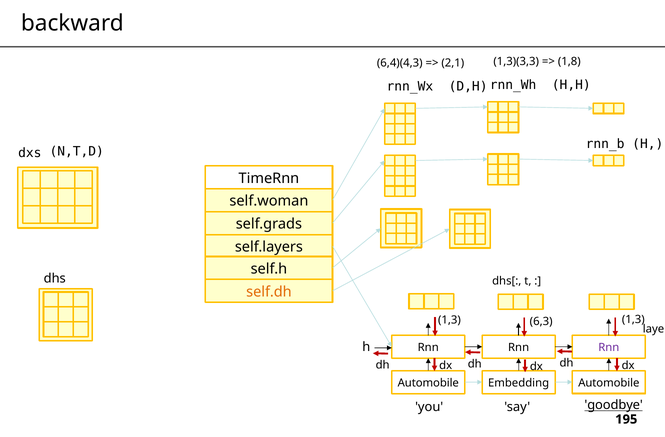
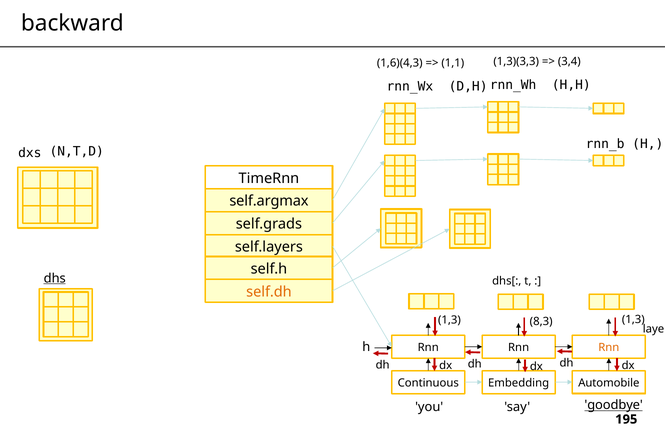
6,4)(4,3: 6,4)(4,3 -> 1,6)(4,3 (400, 63)
2,1: 2,1 -> 1,1 (453, 63)
1,8: 1,8 -> 3,4 (569, 61)
self.woman: self.woman -> self.argmax (269, 201)
dhs underline: none -> present (55, 278)
6,3: 6,3 -> 8,3 (541, 321)
Rnn colour: purple -> orange (609, 347)
Automobile: Automobile -> Continuous (428, 383)
